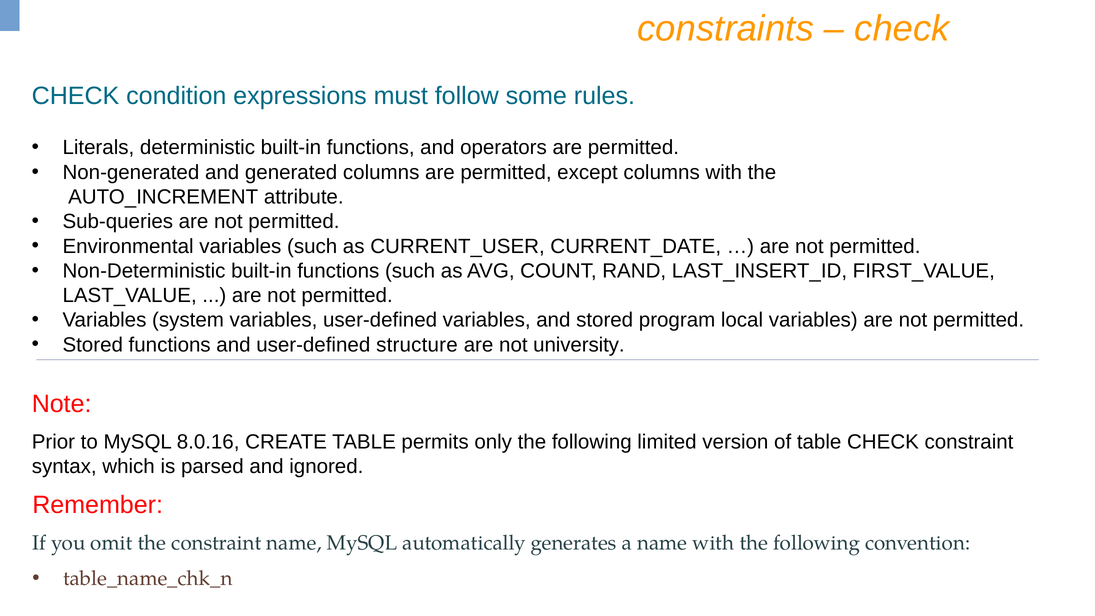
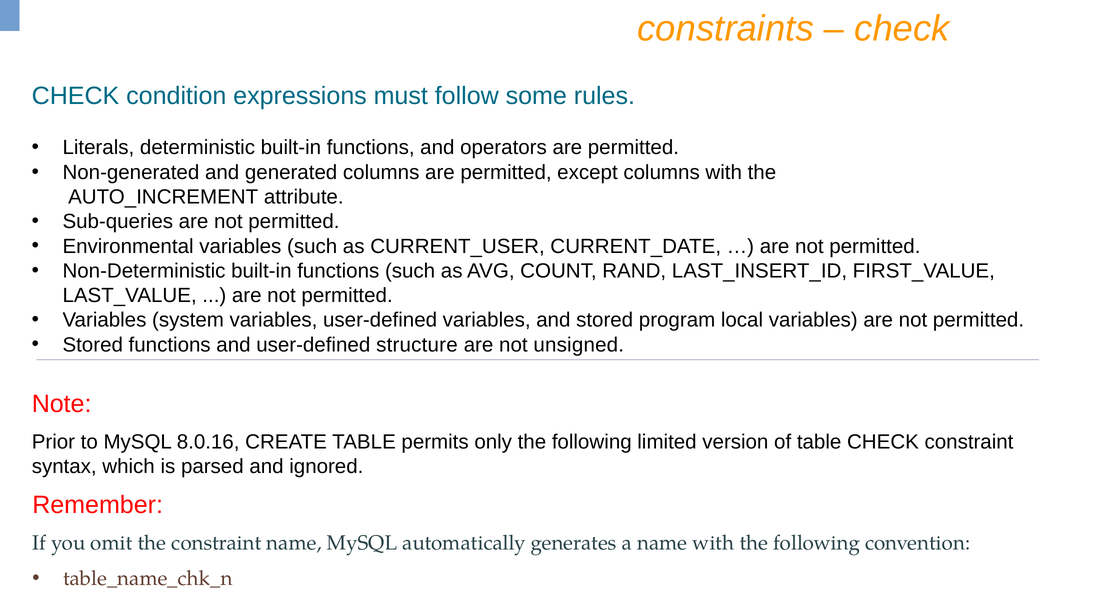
university: university -> unsigned (579, 345)
